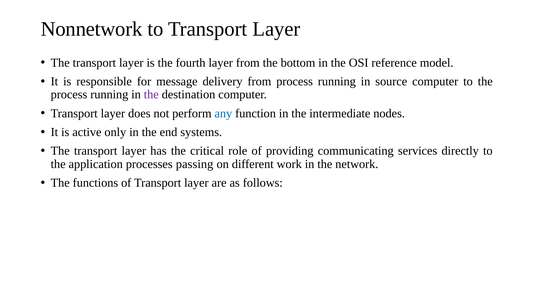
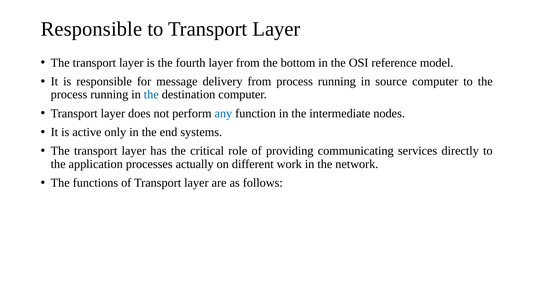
Nonnetwork: Nonnetwork -> Responsible (91, 29)
the colour: purple -> blue (151, 95)
passing: passing -> actually (195, 164)
